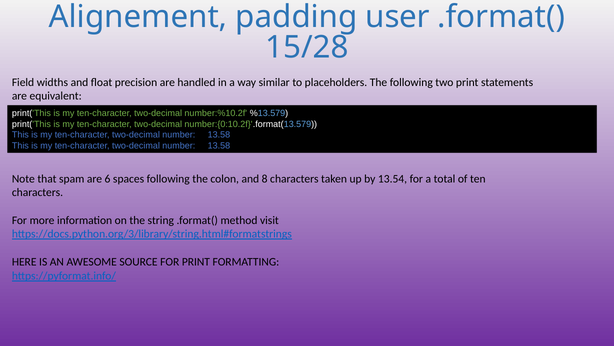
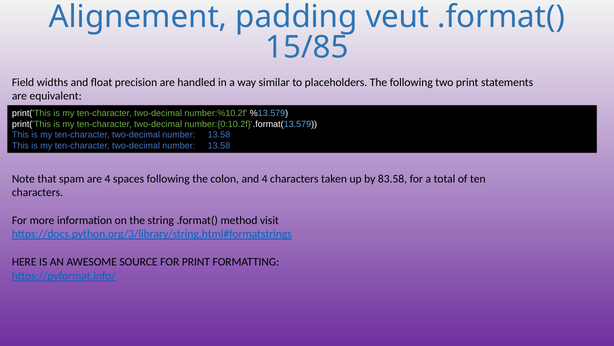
user: user -> veut (397, 17)
15/28: 15/28 -> 15/85 (307, 47)
are 6: 6 -> 4 (108, 178)
and 8: 8 -> 4 (265, 178)
13.54: 13.54 -> 83.58 (393, 178)
